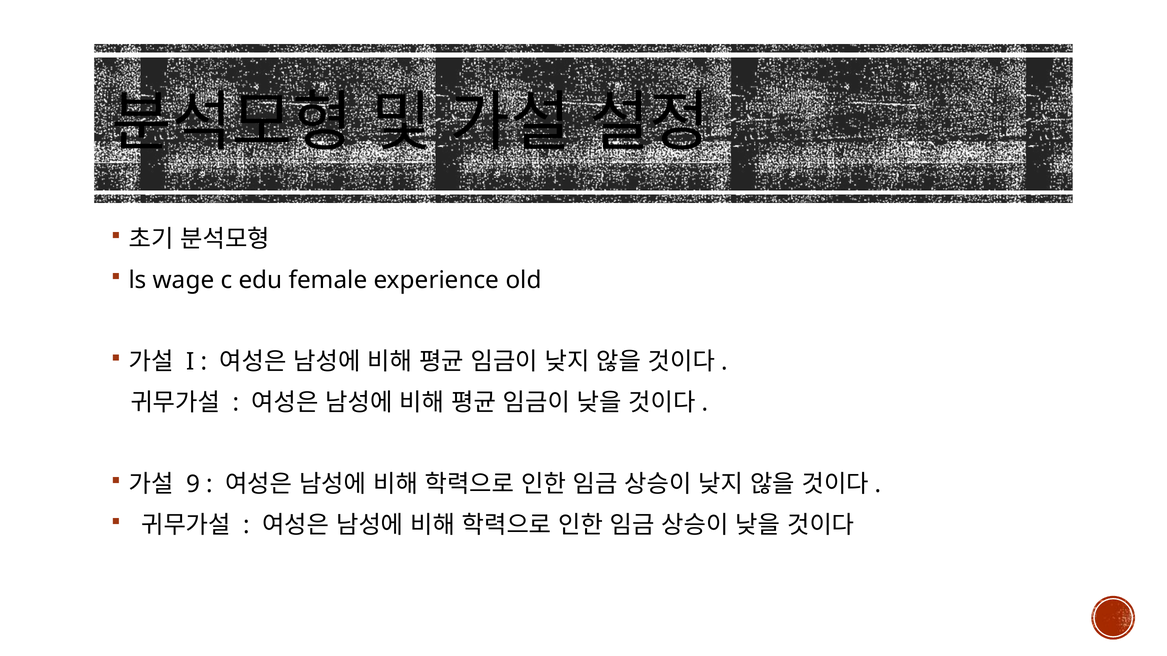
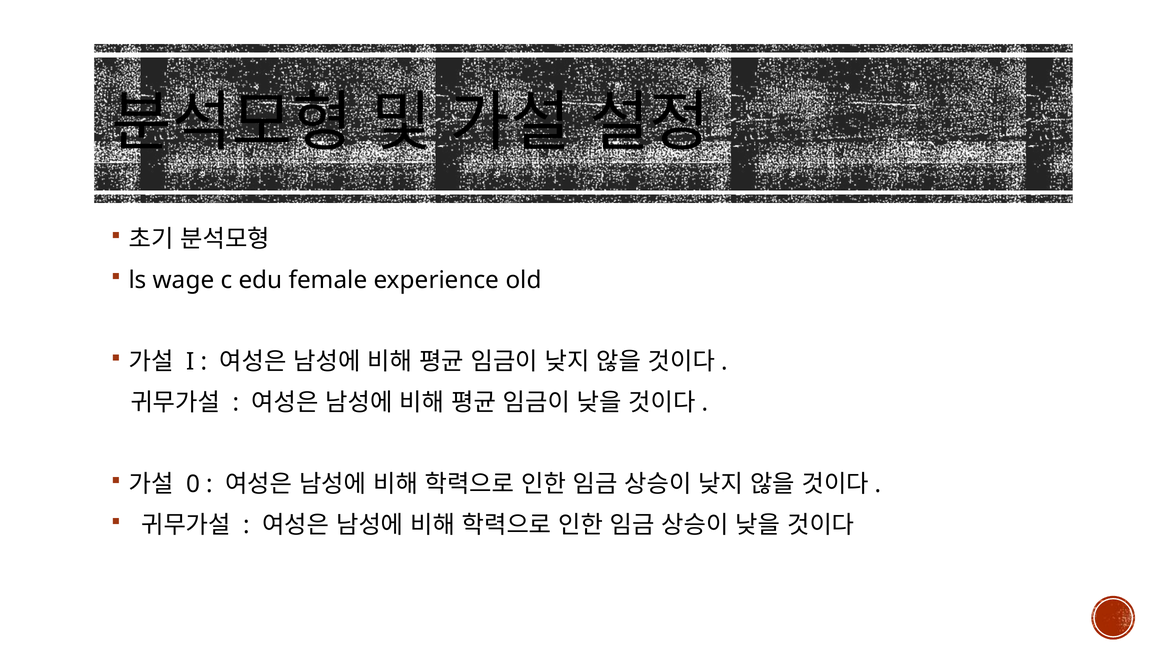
9: 9 -> 0 (193, 485)
